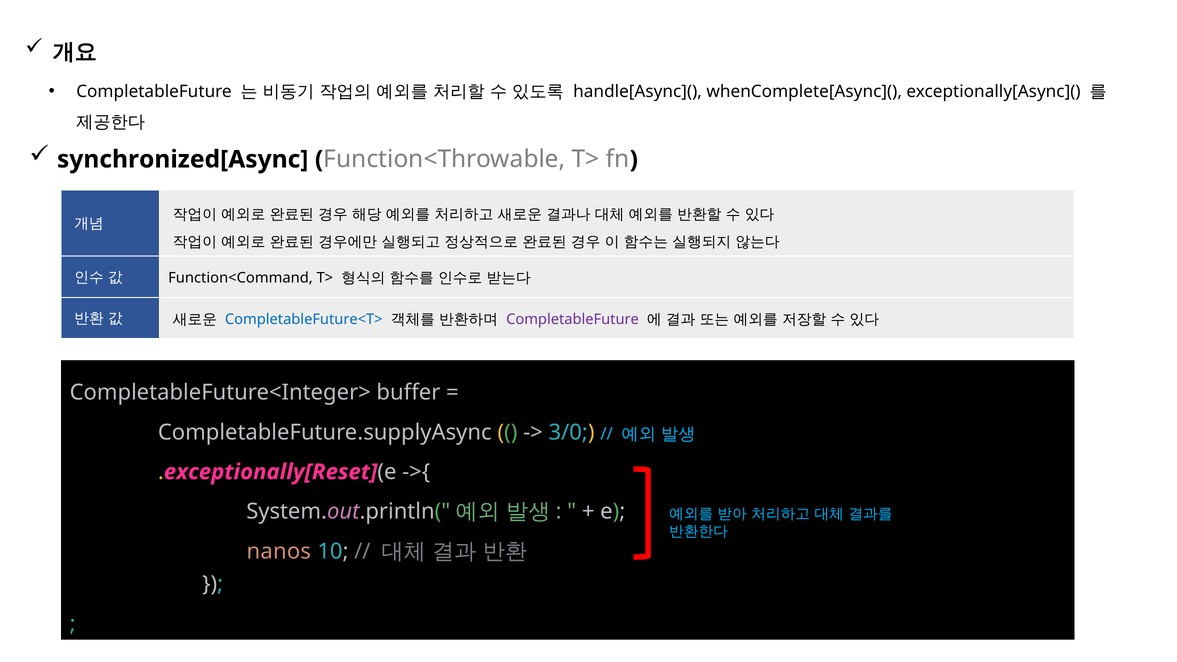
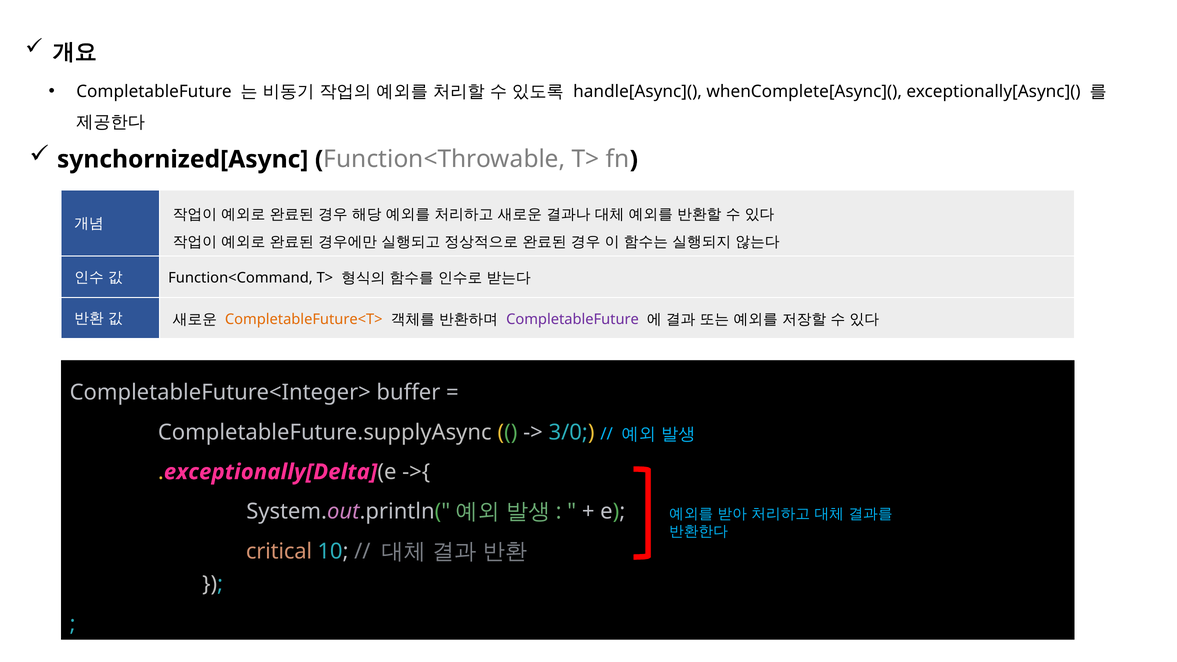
synchronized[Async: synchronized[Async -> synchornized[Async (183, 159)
CompletableFuture<T> colour: blue -> orange (304, 319)
exceptionally[Reset: exceptionally[Reset -> exceptionally[Delta (271, 472)
nanos: nanos -> critical (279, 551)
